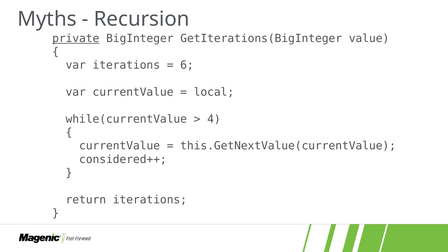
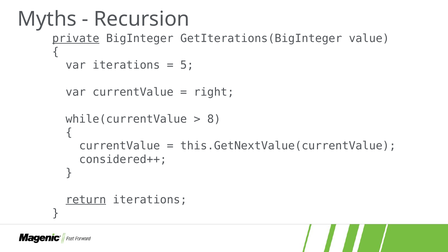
6: 6 -> 5 (187, 65)
local: local -> right (214, 92)
4: 4 -> 8 (214, 119)
return underline: none -> present (86, 200)
